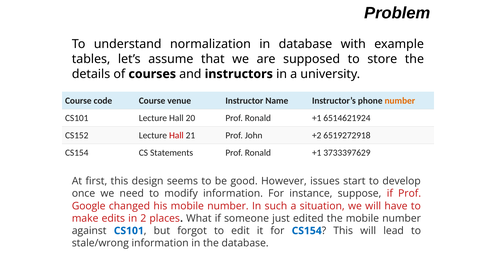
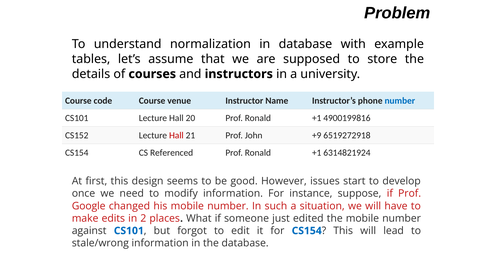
number colour: orange -> blue (400, 101)
6514621924: 6514621924 -> 4900199816 (347, 118)
+2: +2 -> +9 (317, 135)
Statements: Statements -> Referenced (172, 153)
3733397629: 3733397629 -> 6314821924 (347, 153)
